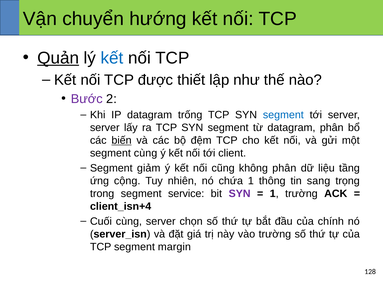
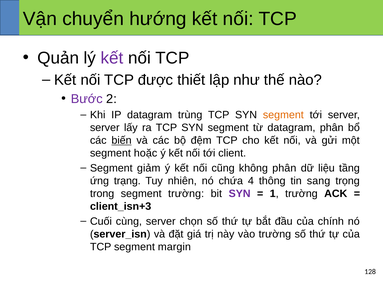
Quản underline: present -> none (58, 58)
kết colour: blue -> purple (112, 58)
trống: trống -> trùng (190, 115)
segment colour: blue -> orange (283, 115)
segment cùng: cùng -> hoặc (146, 153)
cộng: cộng -> trạng (127, 181)
chứa 1: 1 -> 4 (251, 181)
segment service: service -> trường (186, 194)
client_isn+4: client_isn+4 -> client_isn+3 (121, 207)
